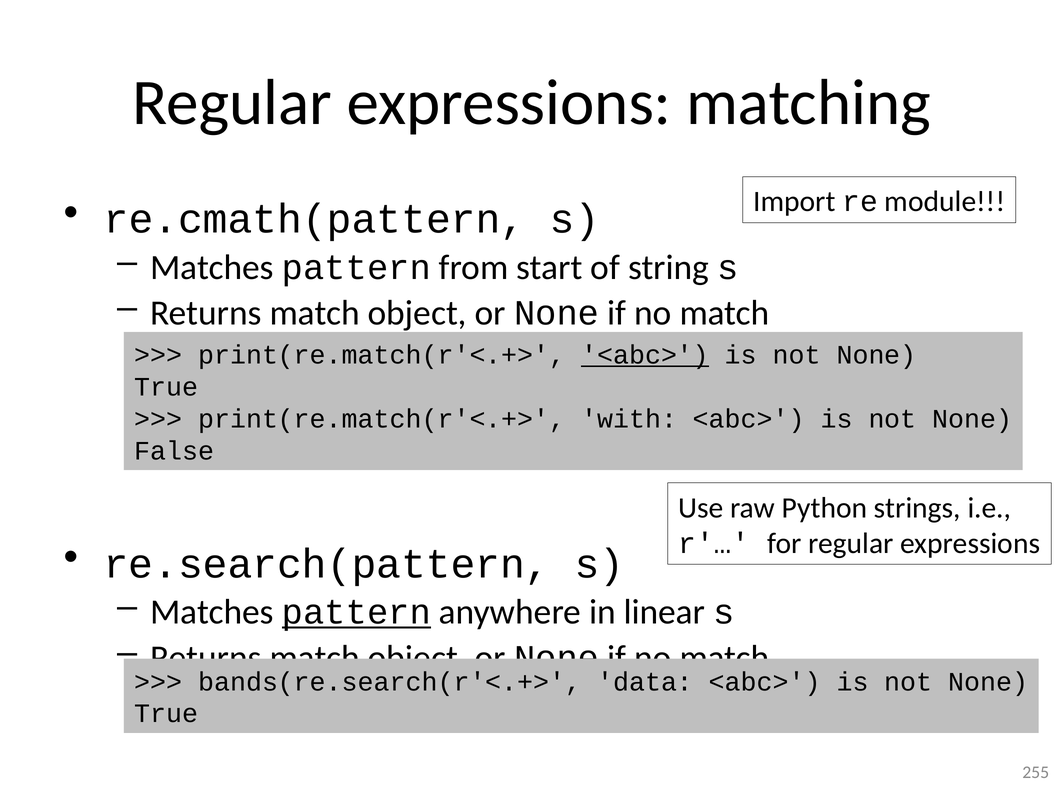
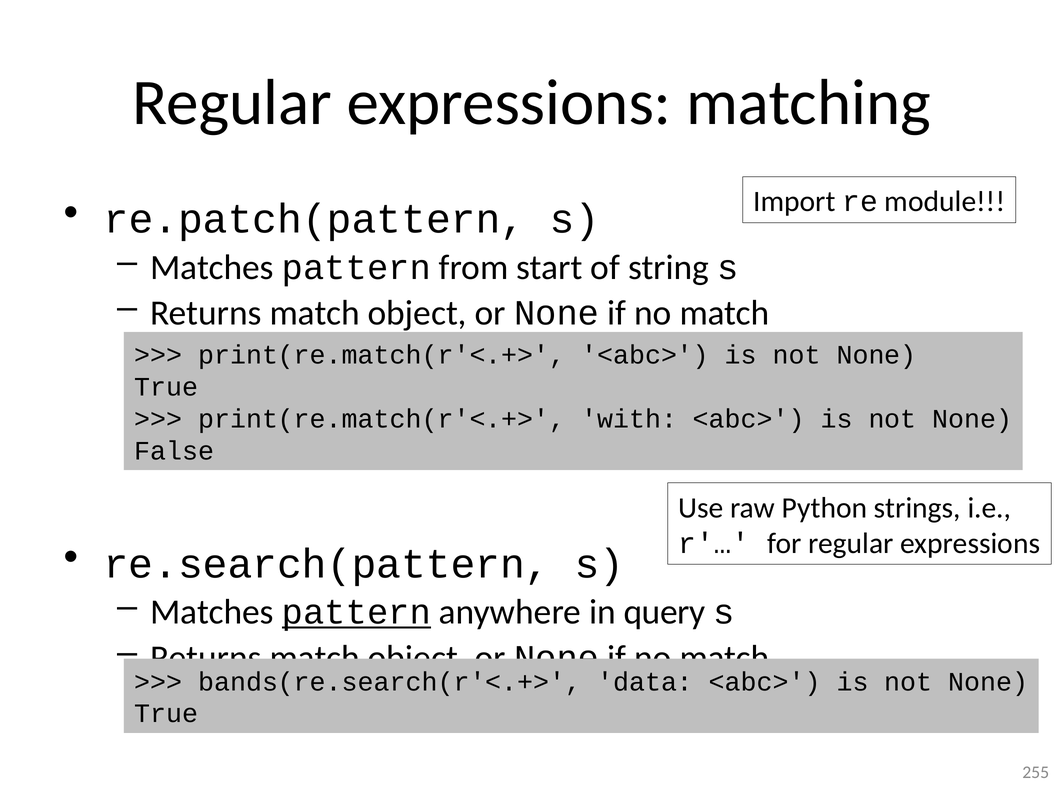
re.cmath(pattern: re.cmath(pattern -> re.patch(pattern (314, 219)
<abc> underline: present -> none (645, 355)
linear: linear -> query (665, 612)
